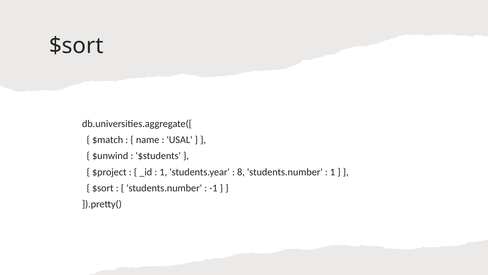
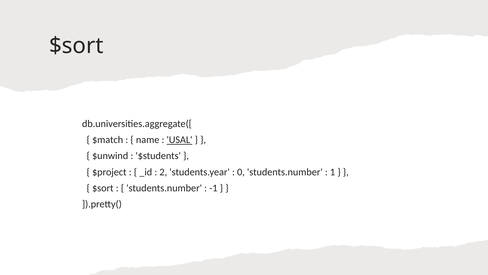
USAL underline: none -> present (180, 140)
1: 1 -> 2 (163, 172)
8: 8 -> 0 (241, 172)
